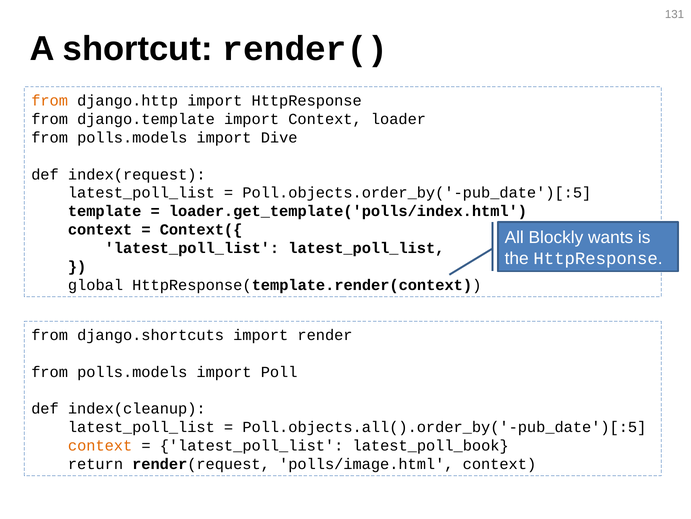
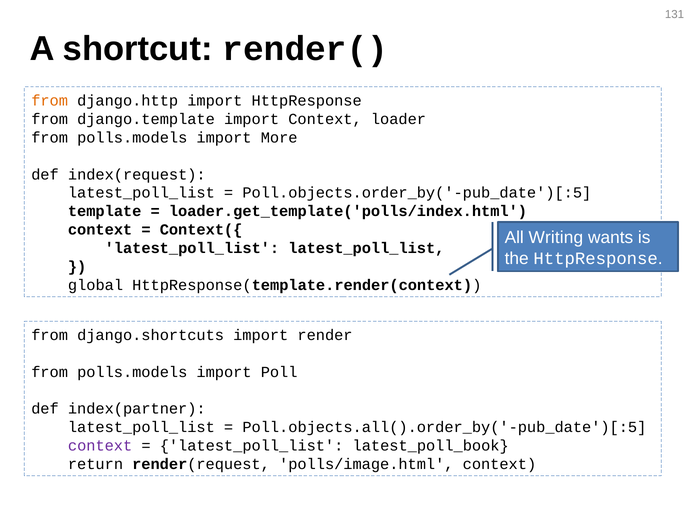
Dive: Dive -> More (279, 137)
Blockly: Blockly -> Writing (556, 237)
index(cleanup: index(cleanup -> index(partner (137, 408)
context colour: orange -> purple (100, 445)
